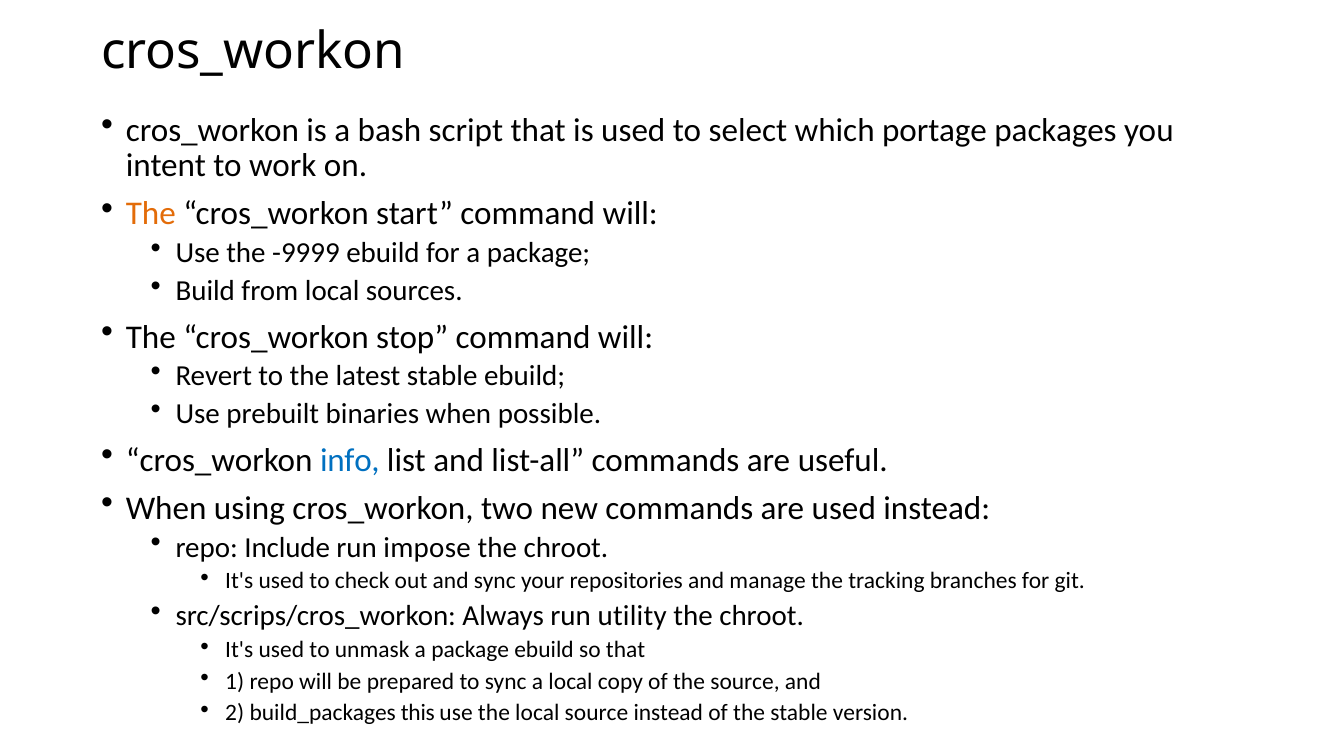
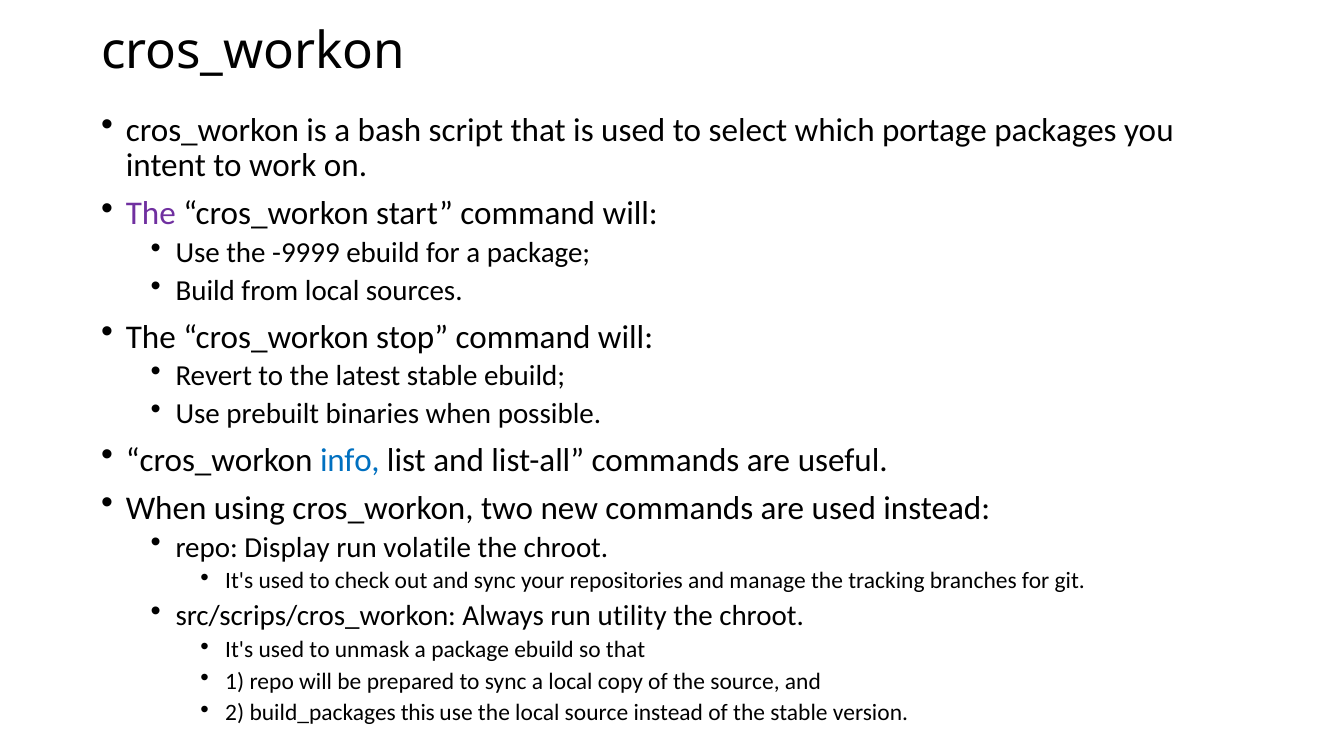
The colour: orange -> purple (151, 214)
Include: Include -> Display (287, 548)
impose: impose -> volatile (427, 548)
